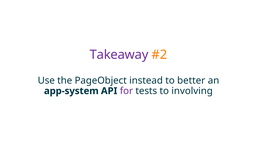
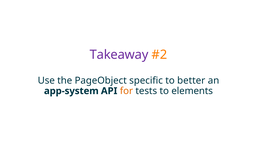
instead: instead -> specific (146, 81)
for colour: purple -> orange (126, 91)
involving: involving -> elements (192, 91)
